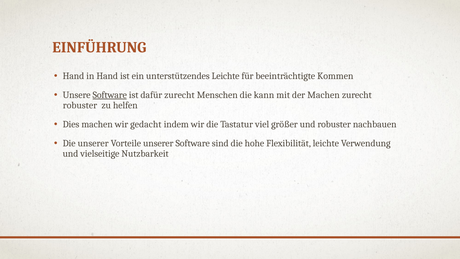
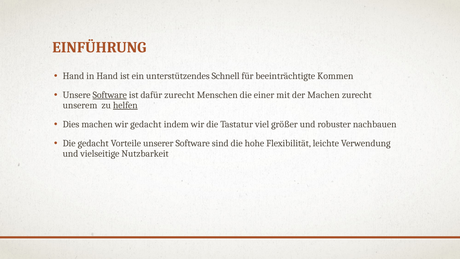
unterstützendes Leichte: Leichte -> Schnell (226, 76)
kann: kann -> einer (264, 95)
robuster: robuster -> unserem (80, 105)
helfen underline: none -> present (125, 105)
Die unserer: unserer -> gedacht (93, 143)
